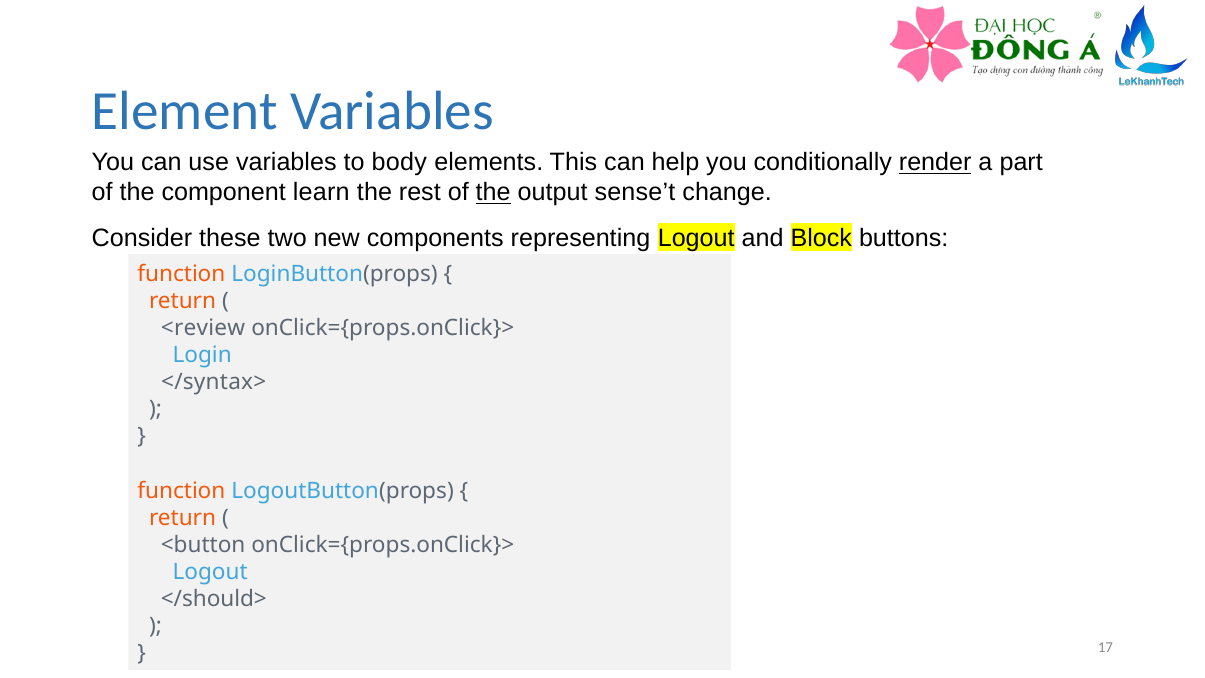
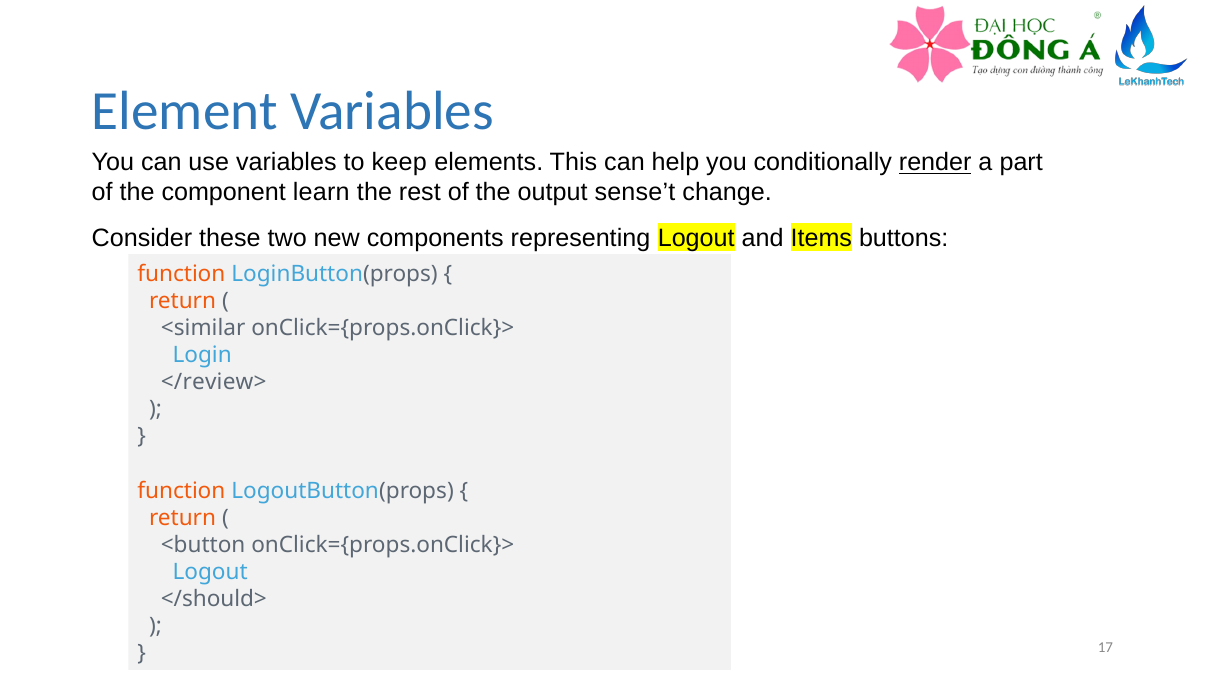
body: body -> keep (399, 162)
the underline: present -> none (493, 193)
Block: Block -> Items (821, 238)
<review: <review -> <similar (203, 328)
</syntax>: </syntax> -> </review> (214, 382)
